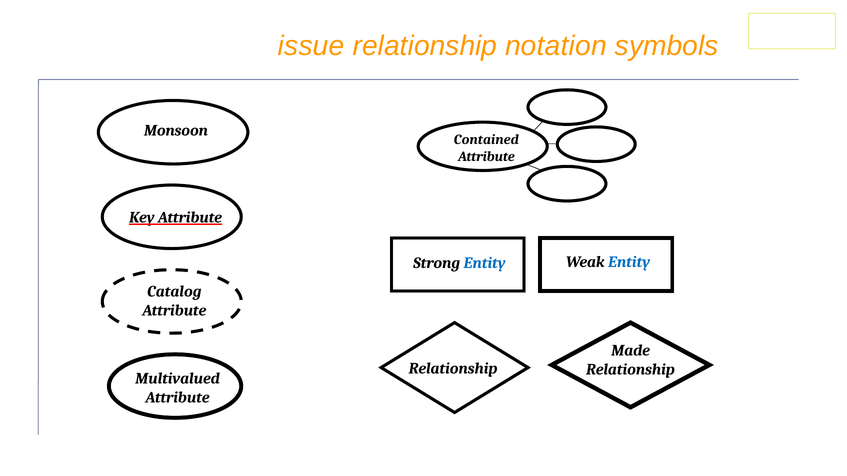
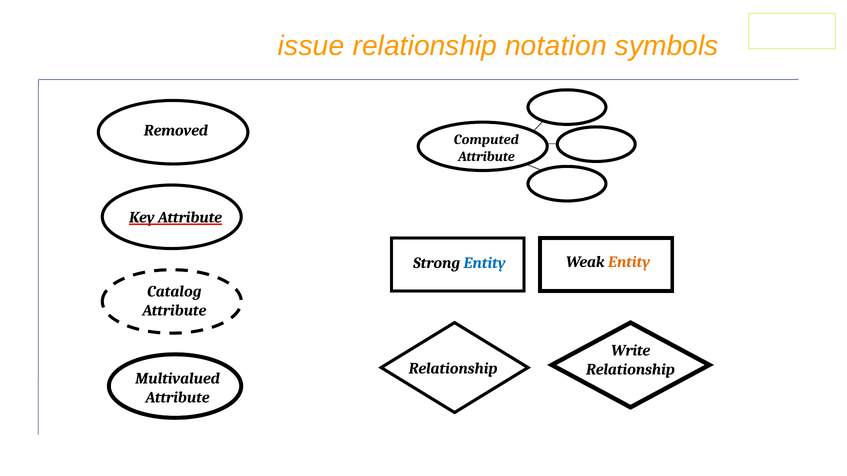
Monsoon: Monsoon -> Removed (176, 130)
Contained: Contained -> Computed (486, 140)
Entity colour: blue -> orange (629, 262)
Made: Made -> Write (631, 351)
